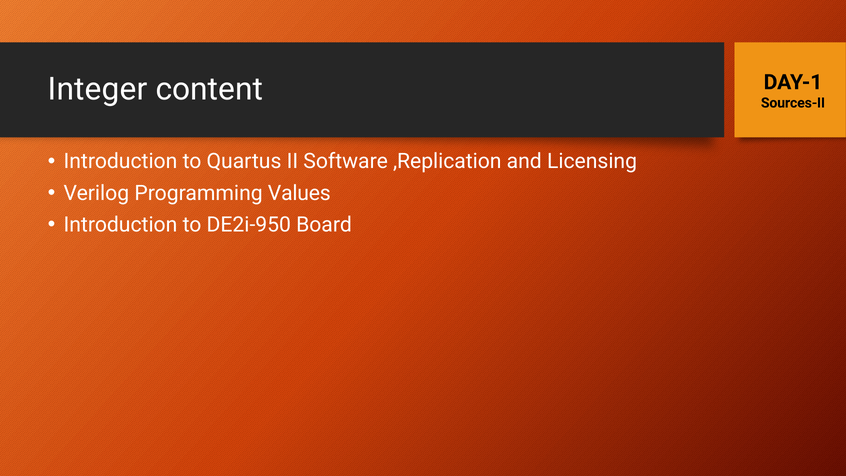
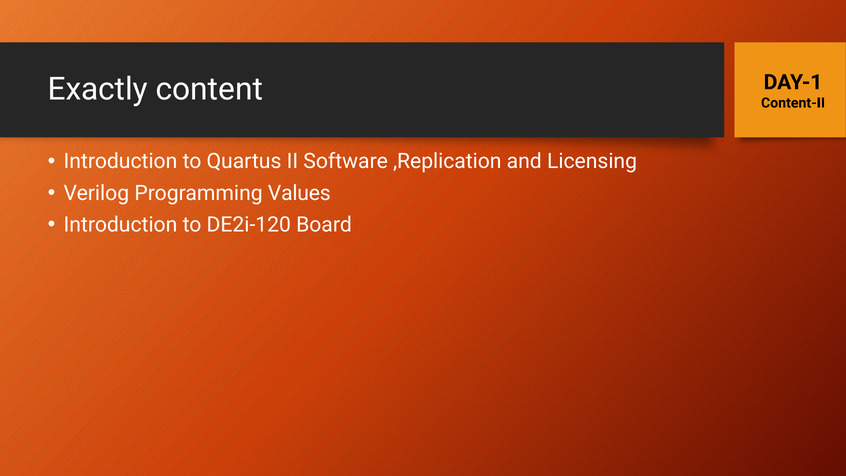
Integer: Integer -> Exactly (98, 89)
Sources-II: Sources-II -> Content-II (793, 103)
DE2i-950: DE2i-950 -> DE2i-120 (249, 225)
